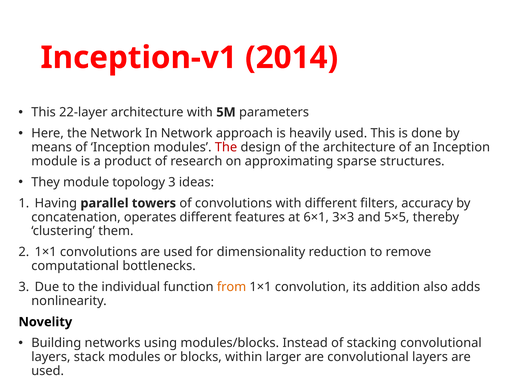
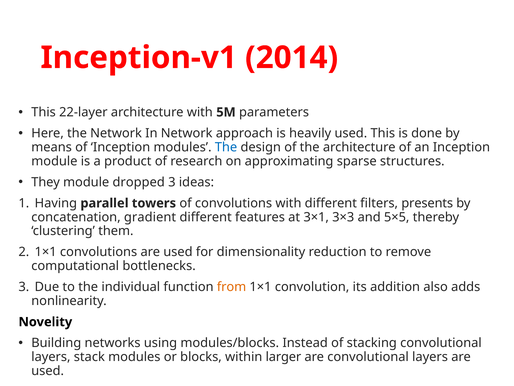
The colour: red -> blue (226, 147)
topology: topology -> dropped (139, 182)
accuracy: accuracy -> presents (427, 203)
operates: operates -> gradient (150, 217)
6×1: 6×1 -> 3×1 (316, 217)
